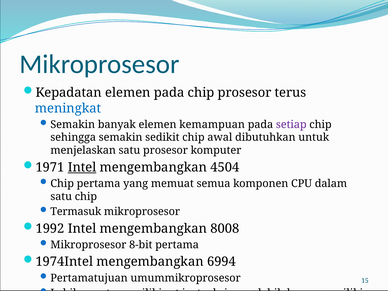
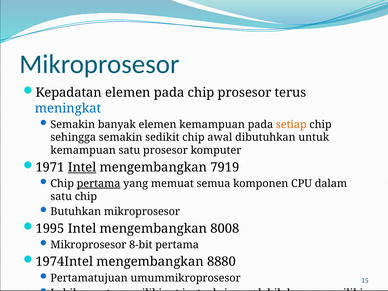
setiap colour: purple -> orange (291, 124)
menjelaskan: menjelaskan -> kemampuan (83, 150)
4504: 4504 -> 7919 (225, 167)
pertama underline: none -> present (99, 184)
Termasuk: Termasuk -> Butuhkan (76, 212)
1992: 1992 -> 1995 (50, 229)
6994: 6994 -> 8880 (221, 262)
